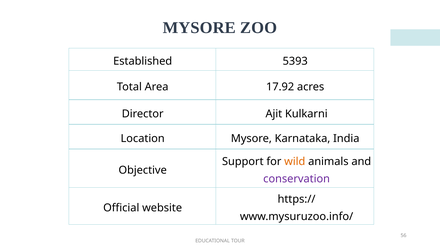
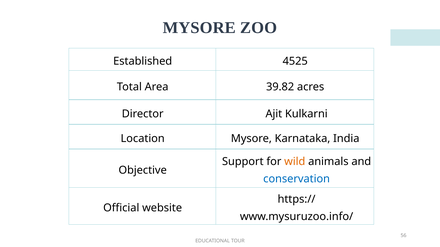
5393: 5393 -> 4525 (295, 61)
17.92: 17.92 -> 39.82 (280, 87)
conservation colour: purple -> blue (297, 179)
